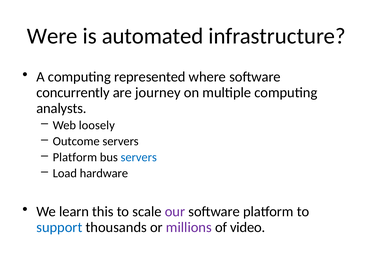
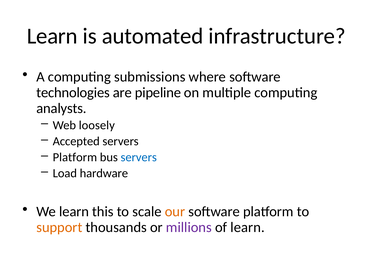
Were: Were -> Learn (52, 36)
represented: represented -> submissions (150, 77)
concurrently: concurrently -> technologies (73, 93)
journey: journey -> pipeline (158, 93)
Outcome: Outcome -> Accepted (76, 141)
our colour: purple -> orange (175, 211)
support colour: blue -> orange (59, 227)
of video: video -> learn (248, 227)
